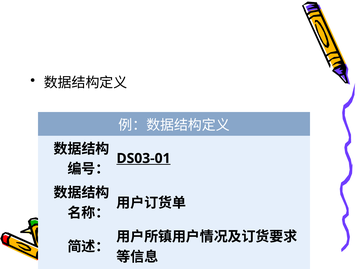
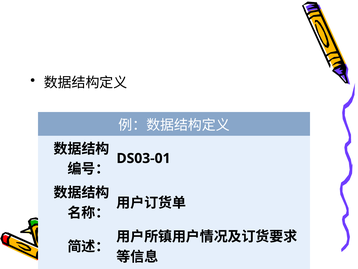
DS03-01 underline: present -> none (143, 158)
